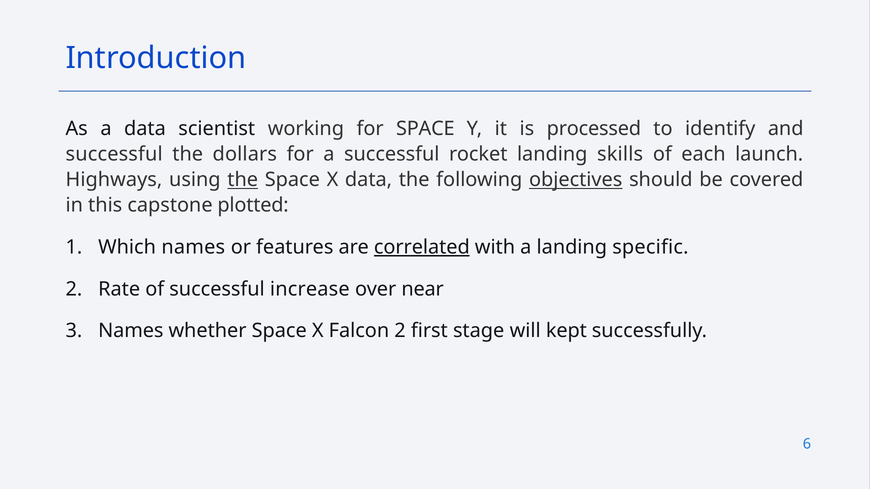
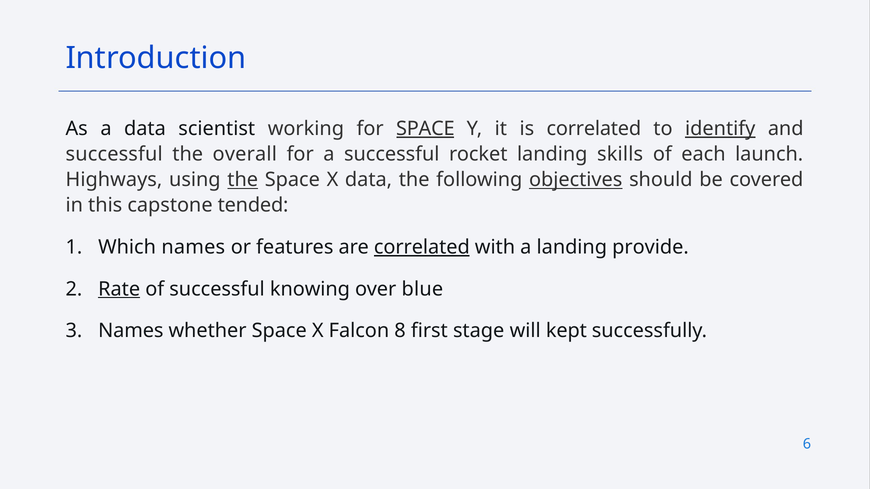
SPACE underline: none -> present (425, 129)
is processed: processed -> correlated (594, 129)
identify underline: none -> present (720, 129)
dollars: dollars -> overall (245, 154)
plotted: plotted -> tended (253, 205)
specific: specific -> provide (650, 247)
Rate underline: none -> present (119, 289)
increase: increase -> knowing (310, 289)
near: near -> blue (422, 289)
Falcon 2: 2 -> 8 (400, 331)
